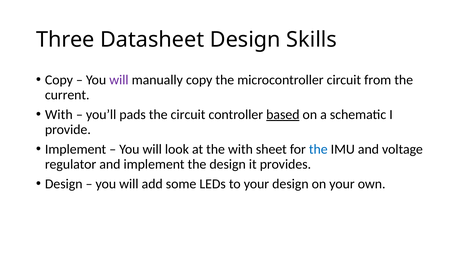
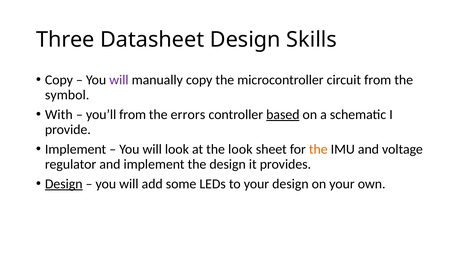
current: current -> symbol (67, 95)
you’ll pads: pads -> from (133, 115)
the circuit: circuit -> errors (188, 115)
the with: with -> look (240, 149)
the colour: blue -> orange (318, 149)
Design underline: none -> present (64, 184)
